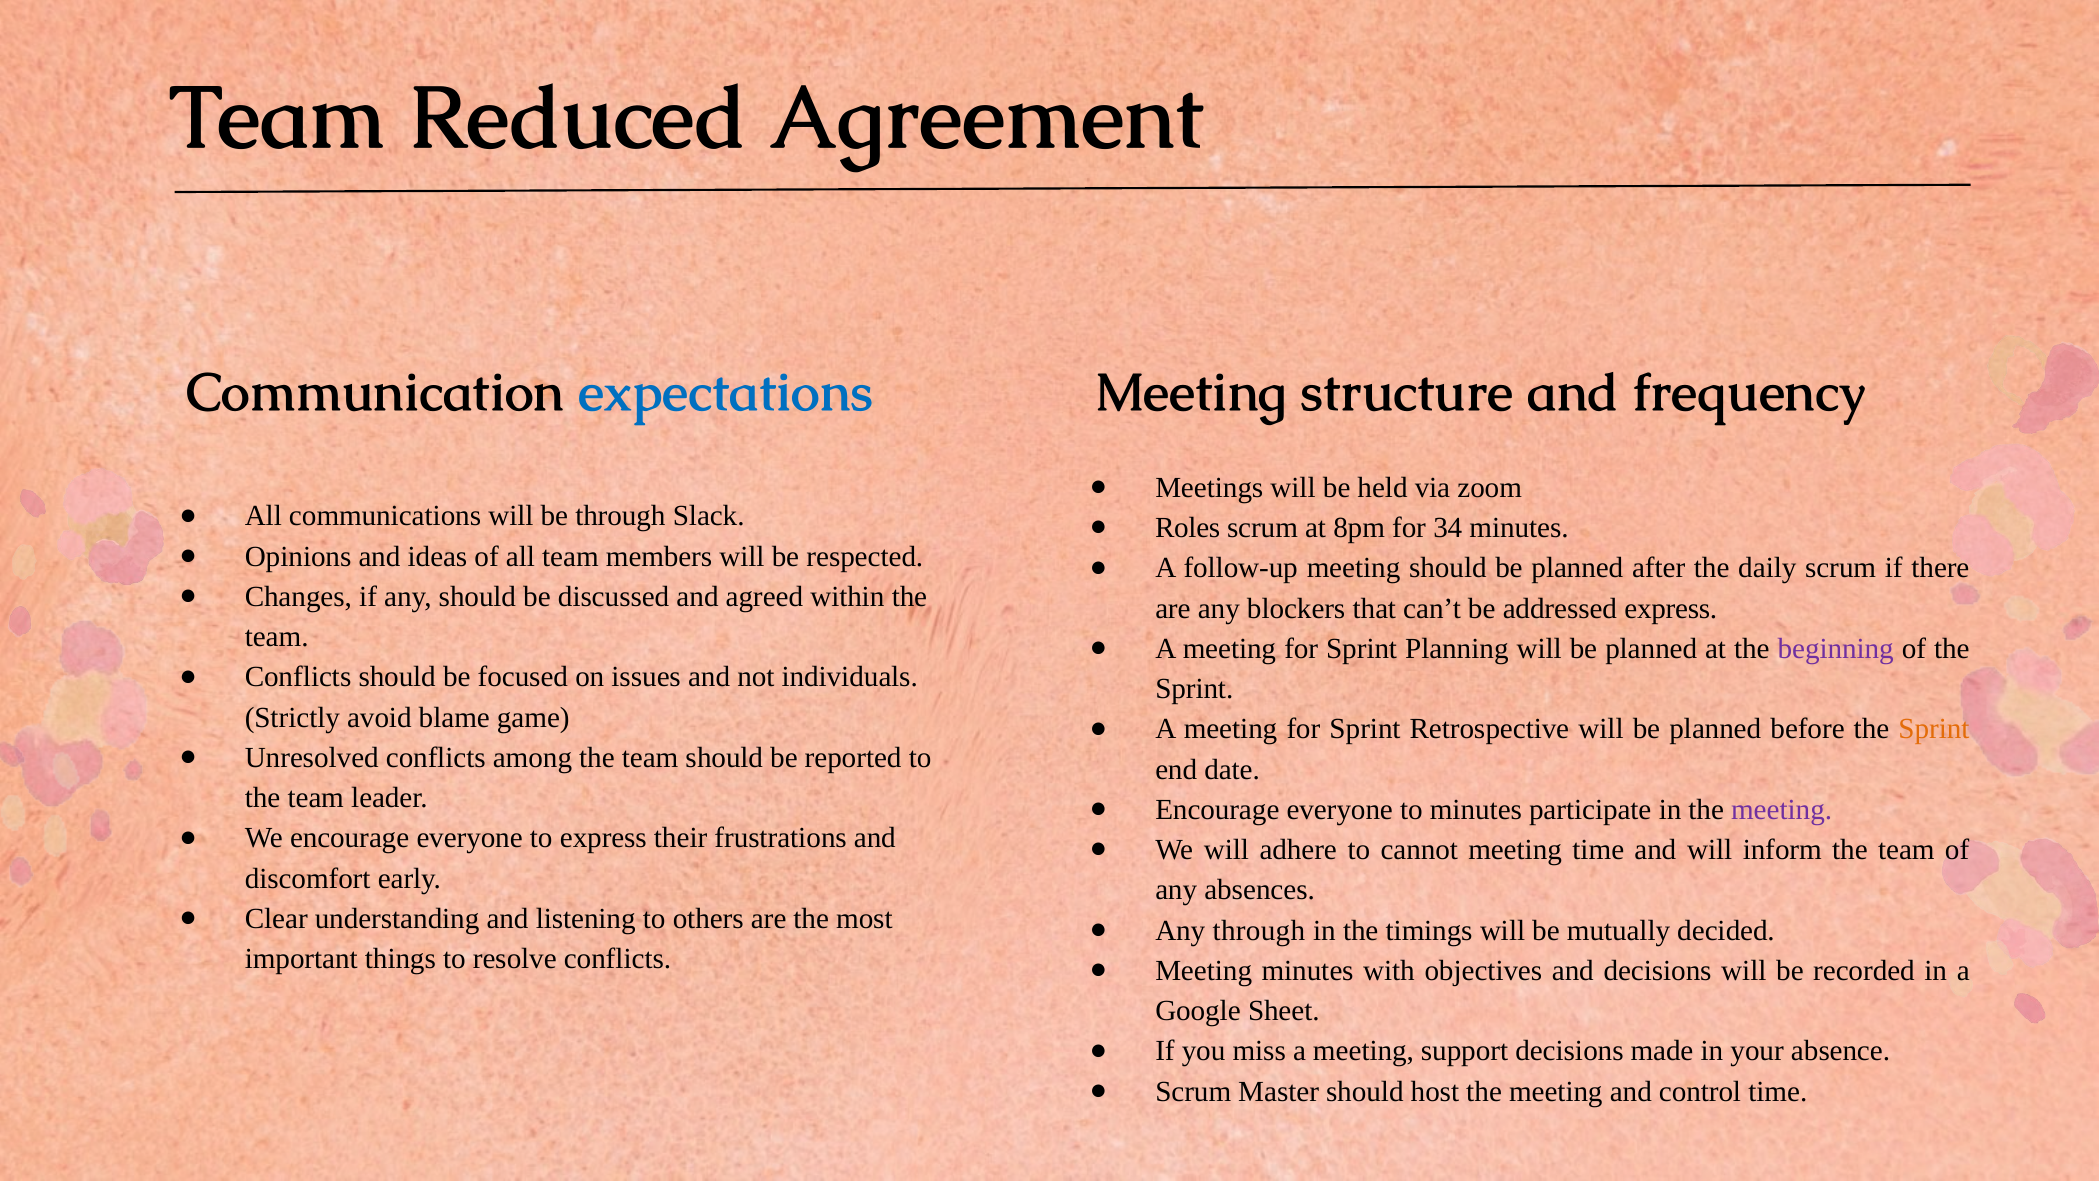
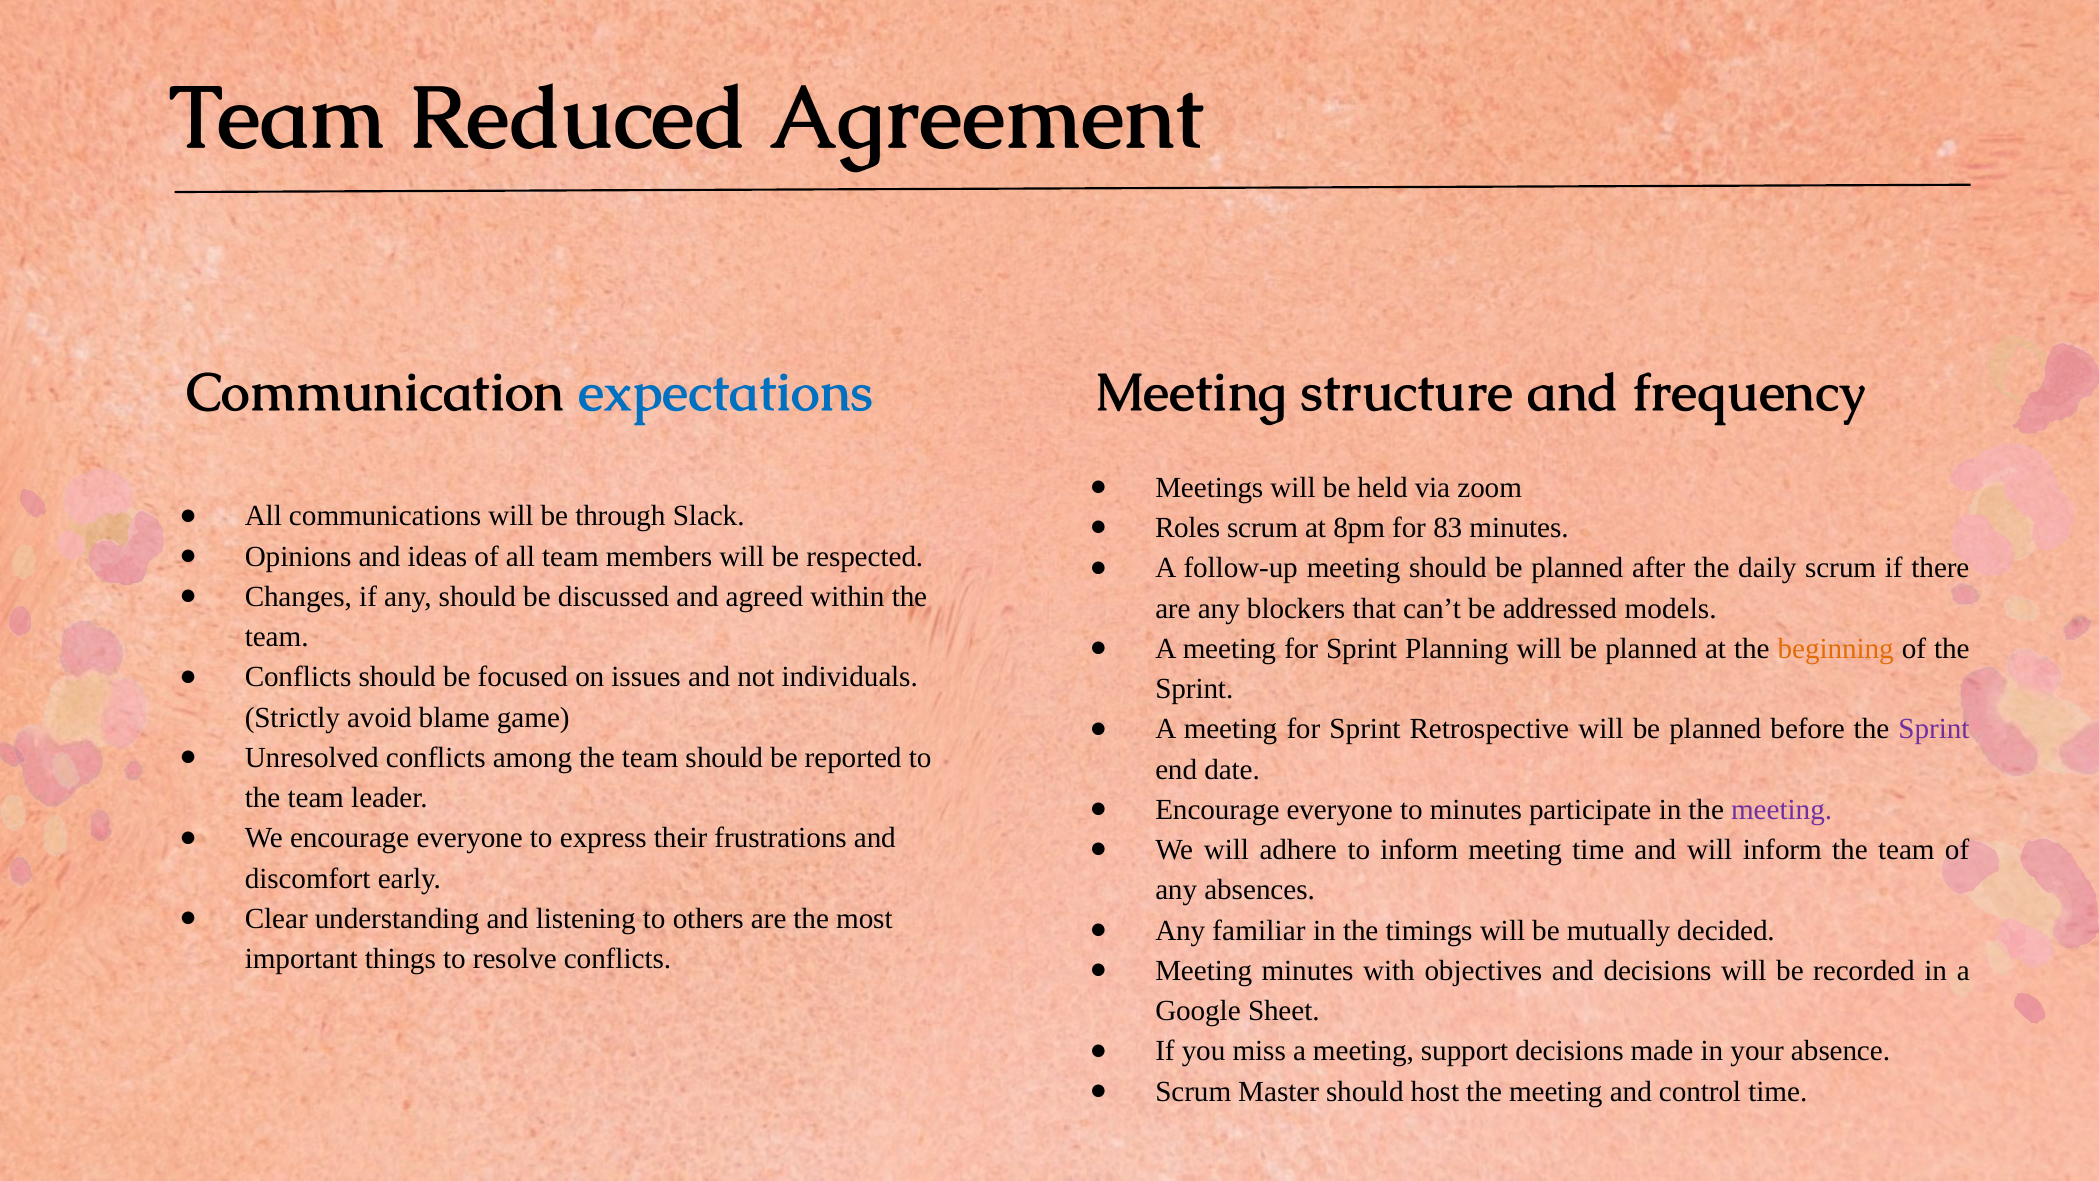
34: 34 -> 83 (1448, 528)
addressed express: express -> models (1671, 608)
beginning colour: purple -> orange (1836, 649)
Sprint colour: orange -> purple (1934, 729)
to cannot: cannot -> inform (1419, 850)
Any through: through -> familiar (1259, 930)
